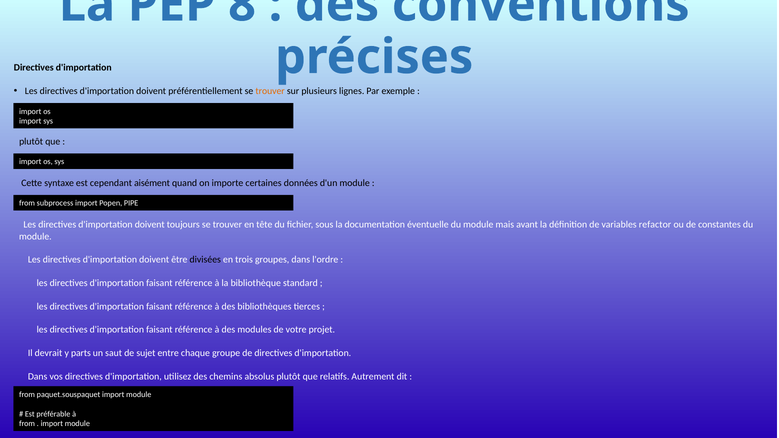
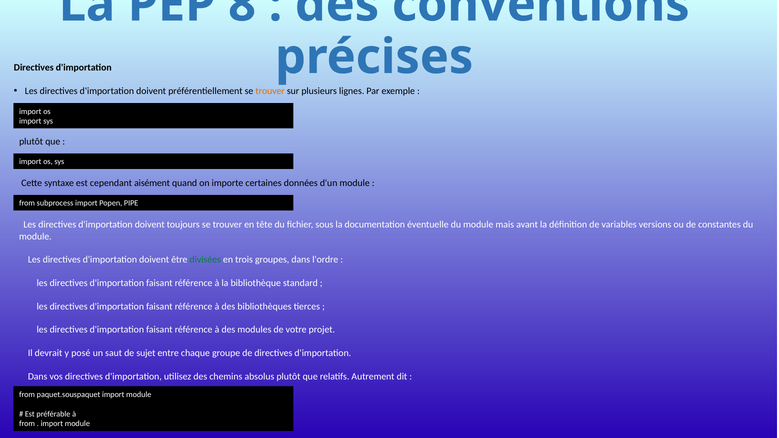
refactor: refactor -> versions (655, 225)
divisées colour: black -> green (205, 260)
parts: parts -> posé (81, 353)
